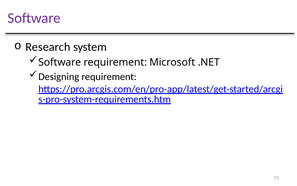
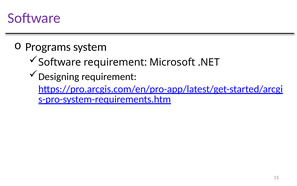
Research: Research -> Programs (48, 47)
